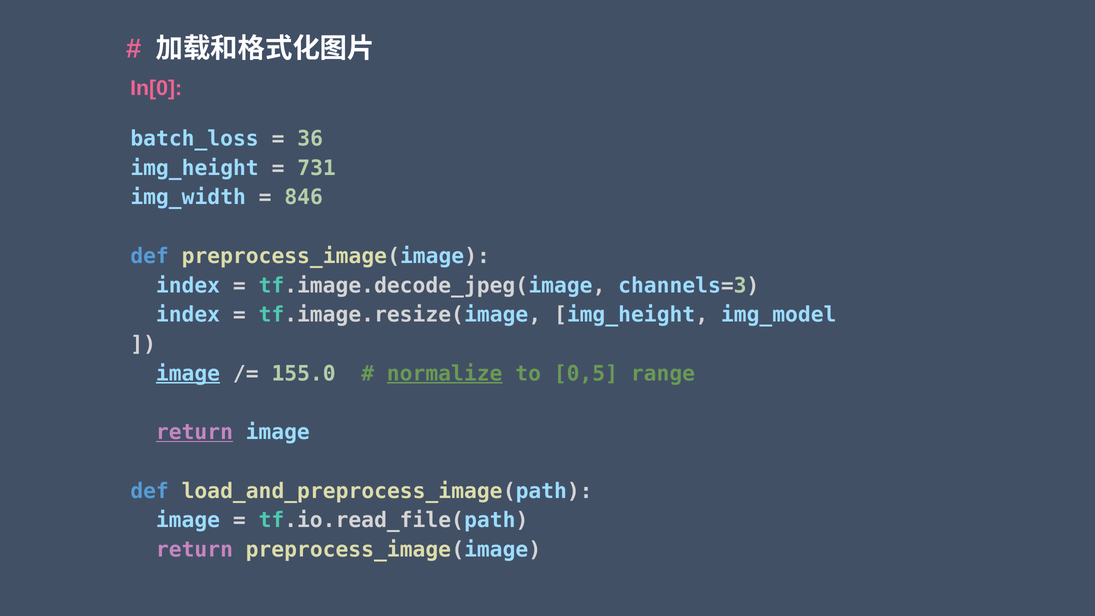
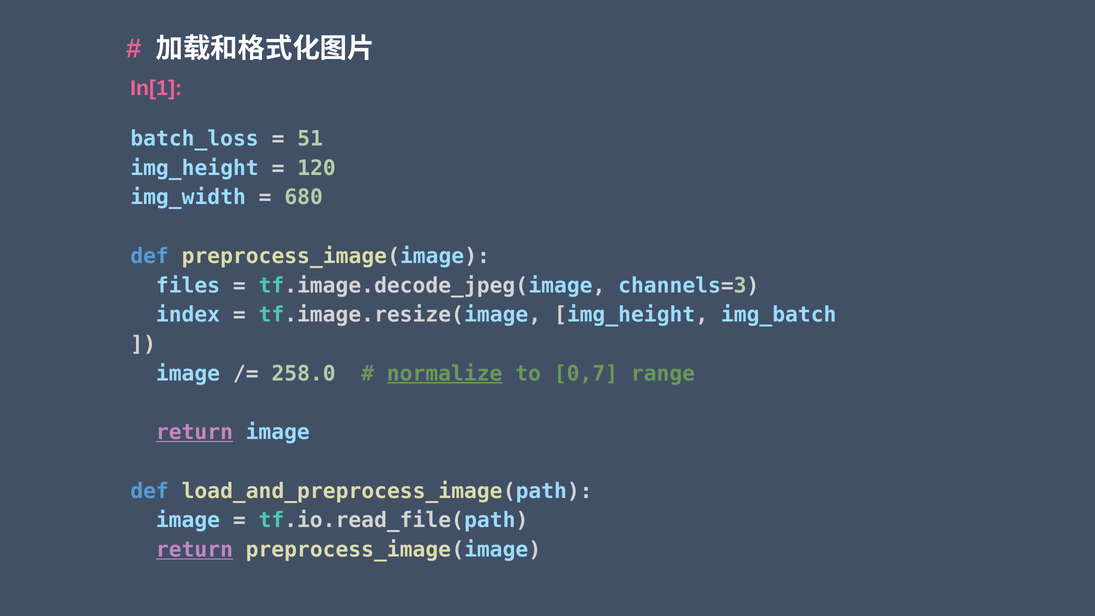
In[0: In[0 -> In[1 (156, 88)
36: 36 -> 51 (310, 139)
731: 731 -> 120 (317, 168)
846: 846 -> 680 (304, 197)
index: index -> files (188, 285)
img_model: img_model -> img_batch (779, 315)
image underline: present -> none (188, 374)
155.0: 155.0 -> 258.0 (304, 374)
0,5: 0,5 -> 0,7 (586, 374)
return underline: none -> present (194, 550)
